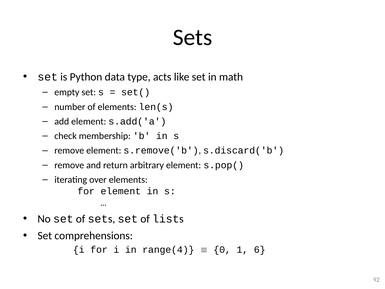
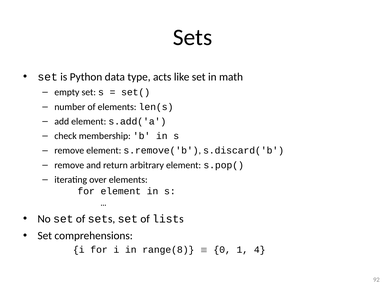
range(4: range(4 -> range(8 (168, 250)
6: 6 -> 4 (260, 250)
